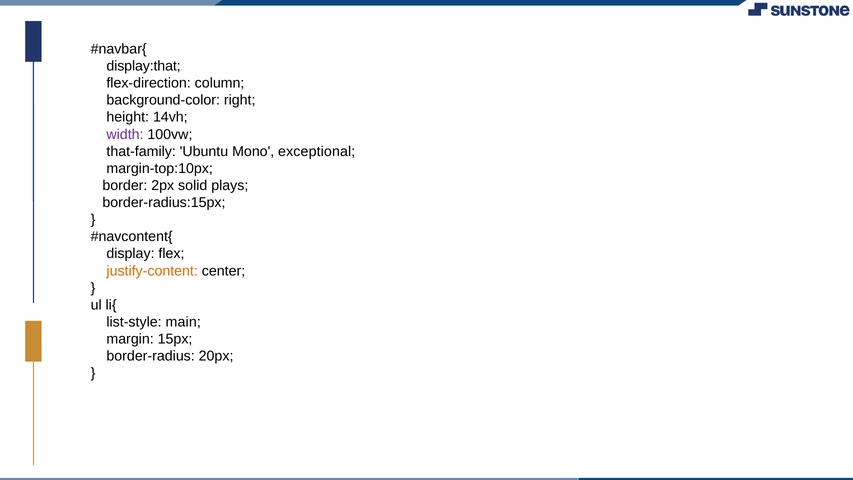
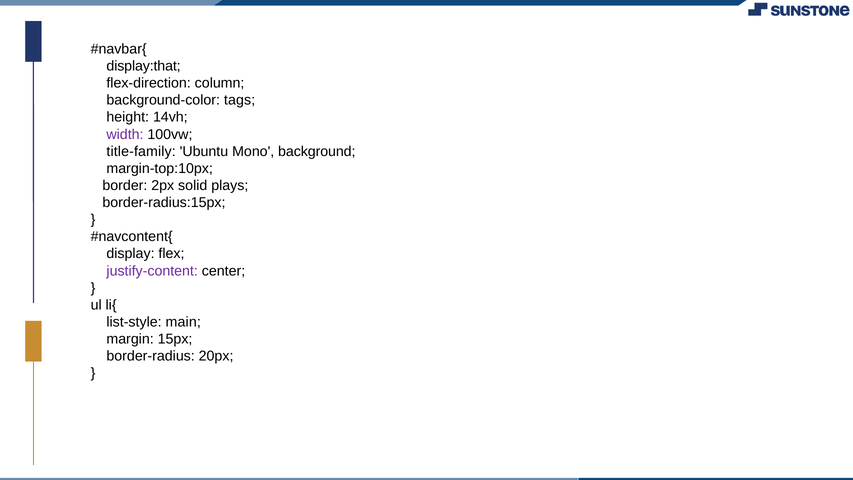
right: right -> tags (240, 100)
that-family: that-family -> title-family (141, 151)
exceptional: exceptional -> background (317, 151)
justify-content colour: orange -> purple (152, 271)
